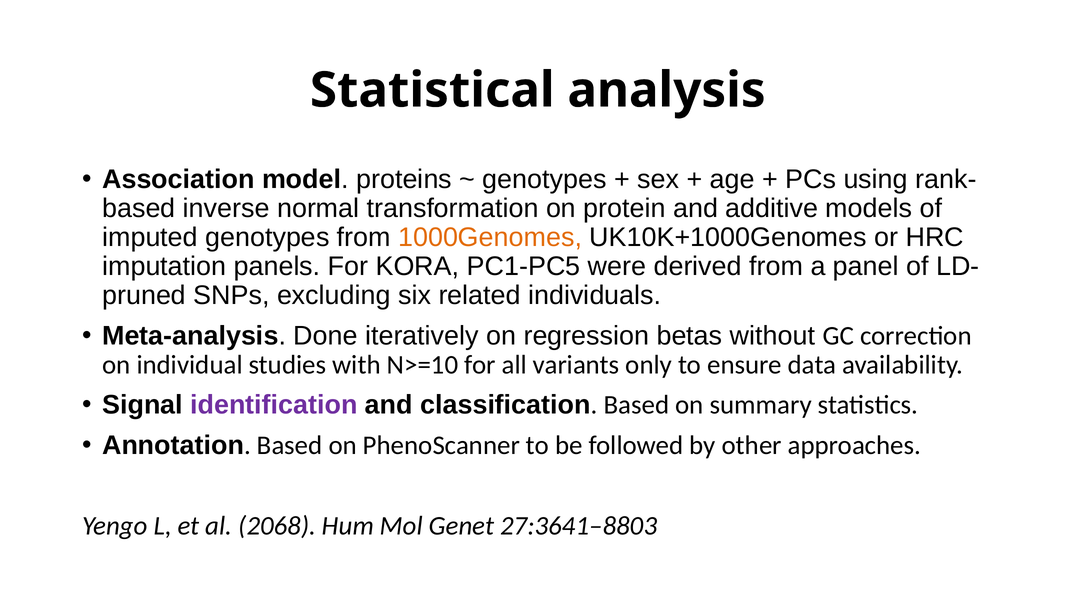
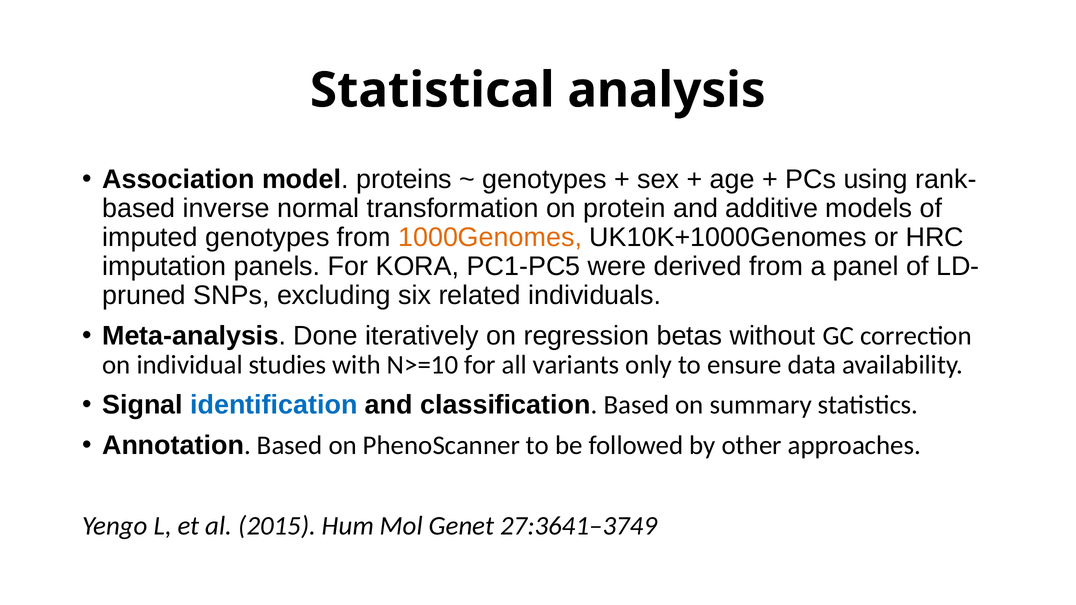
identification colour: purple -> blue (274, 405)
2068: 2068 -> 2015 (277, 526)
27:3641–8803: 27:3641–8803 -> 27:3641–3749 (579, 526)
